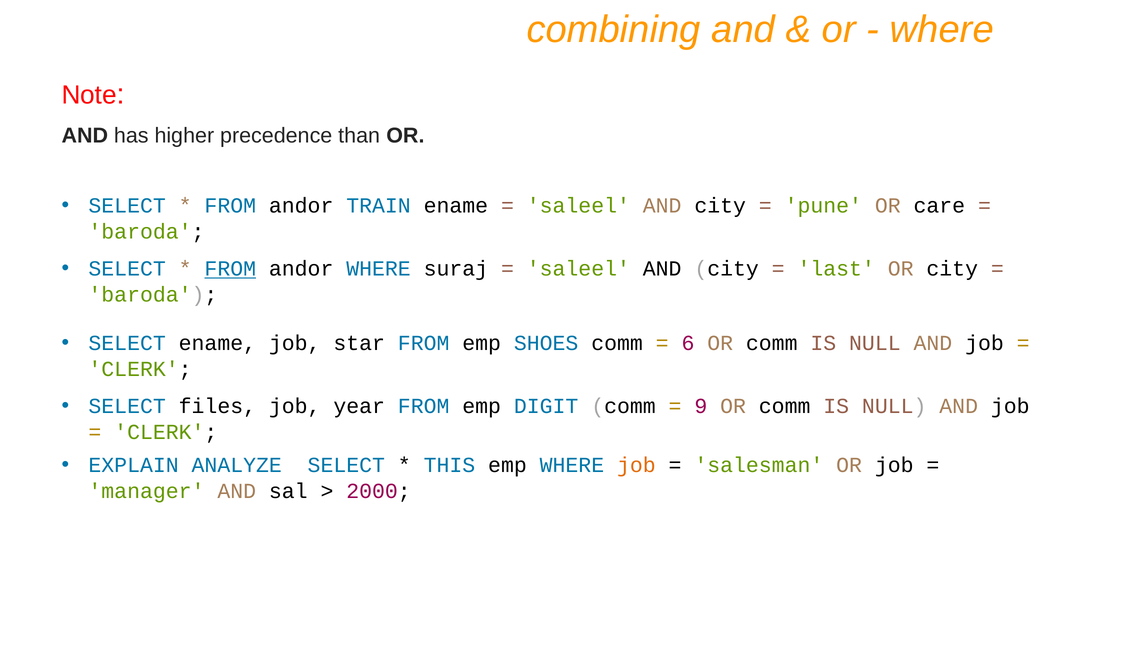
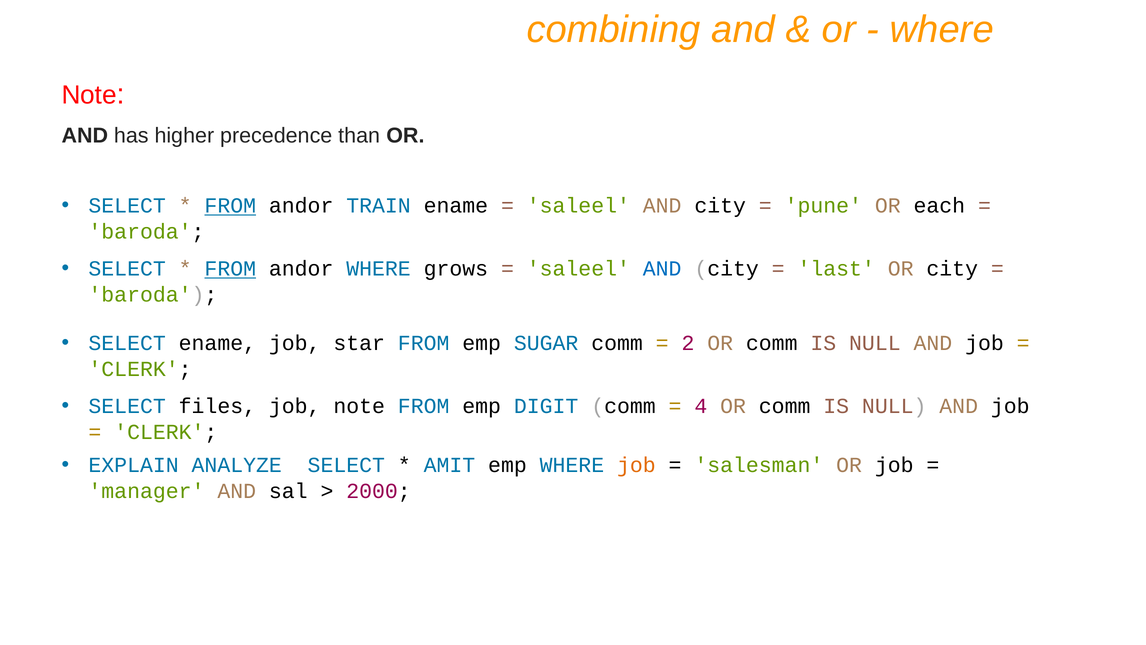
FROM underline: none -> present (230, 206)
care: care -> each (939, 206)
suraj: suraj -> grows (456, 269)
AND colour: black -> blue (662, 269)
SHOES: SHOES -> SUGAR (546, 343)
6: 6 -> 2 (688, 343)
job year: year -> note (359, 406)
9: 9 -> 4 (701, 406)
THIS: THIS -> AMIT (449, 465)
